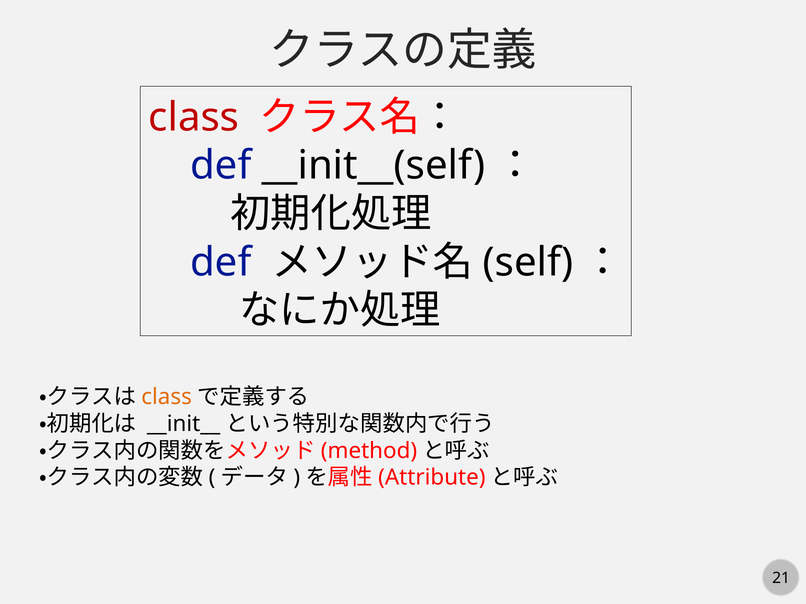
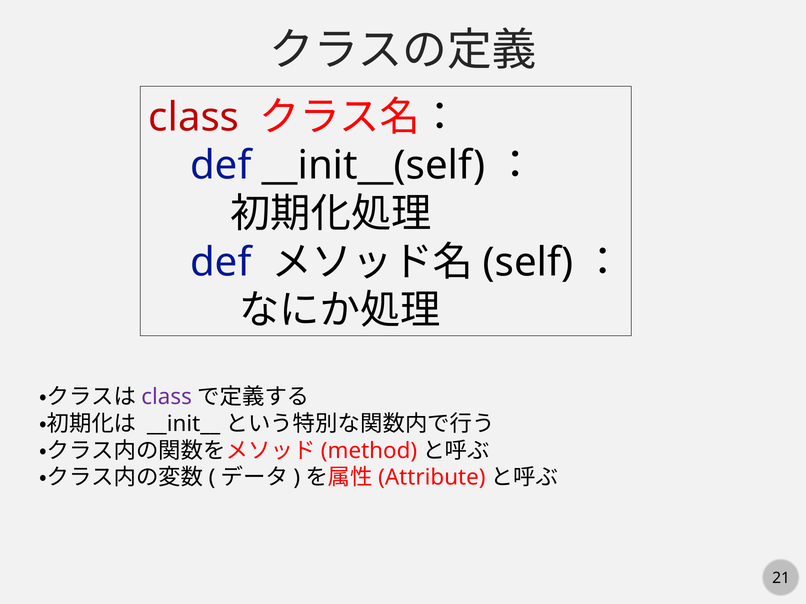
class colour: orange -> purple (167, 397)
